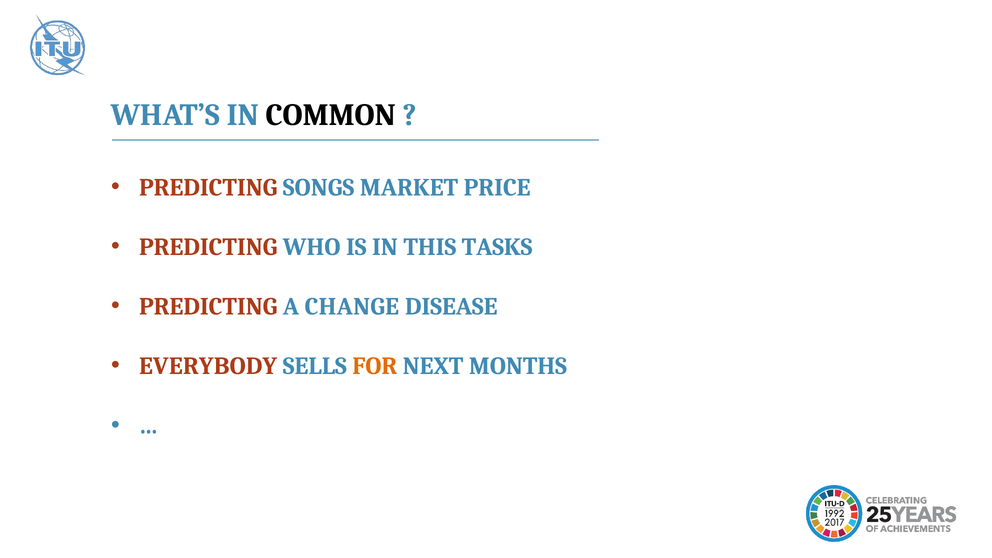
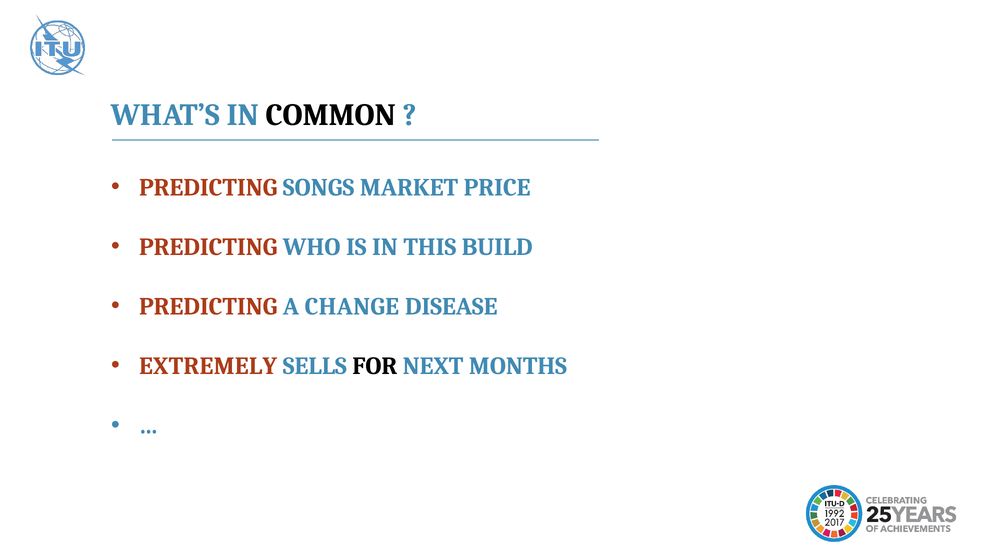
TASKS: TASKS -> BUILD (497, 247)
EVERYBODY: EVERYBODY -> EXTREMELY (208, 366)
FOR colour: orange -> black (375, 366)
